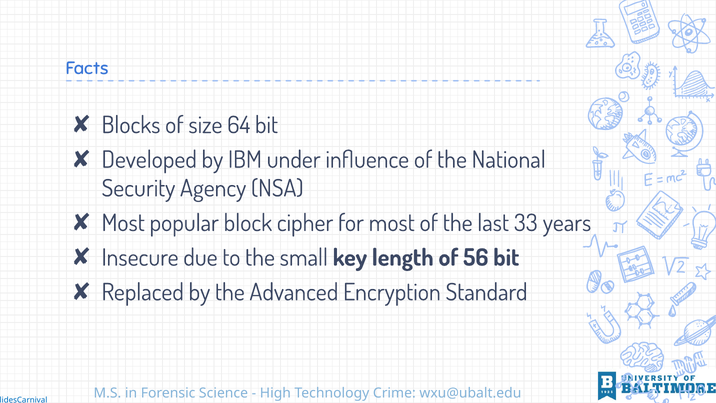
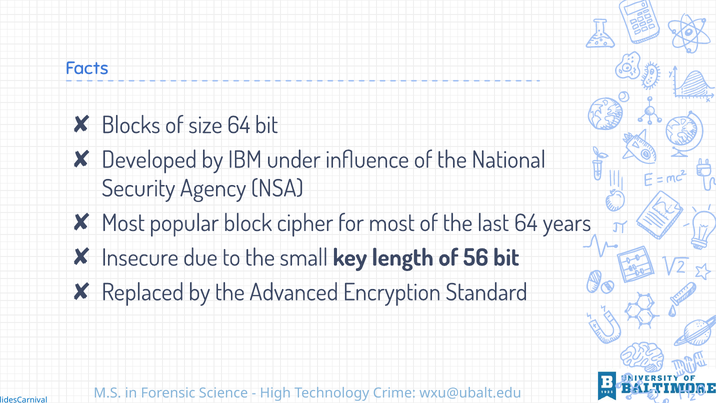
last 33: 33 -> 64 (526, 223)
